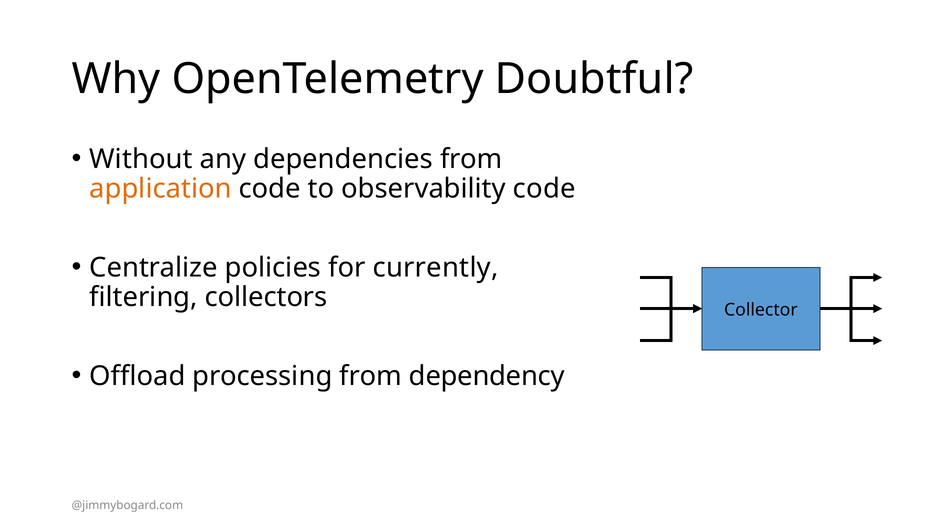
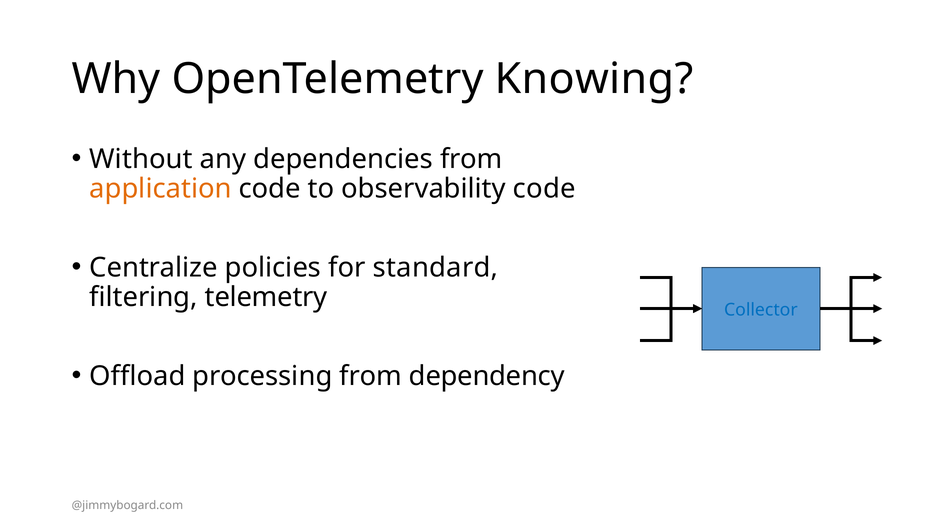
Doubtful: Doubtful -> Knowing (594, 79)
currently: currently -> standard (436, 268)
collectors: collectors -> telemetry (266, 297)
Collector colour: black -> blue (761, 310)
